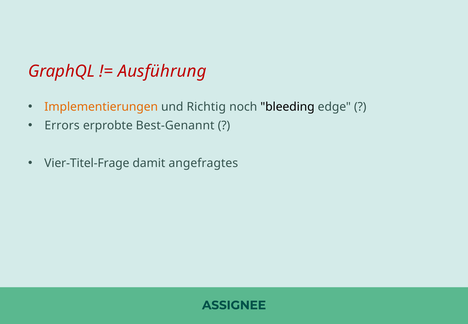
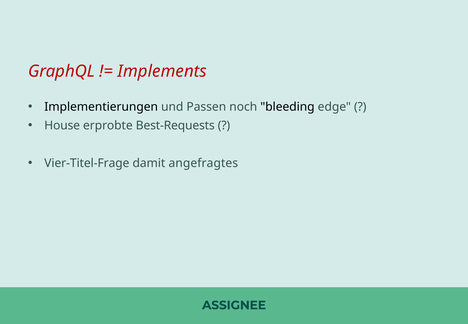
Ausführung: Ausführung -> Implements (162, 71)
Implementierungen colour: orange -> black (101, 107)
Richtig: Richtig -> Passen (206, 107)
Errors: Errors -> House (62, 126)
Best-Genannt: Best-Genannt -> Best-Requests (175, 126)
